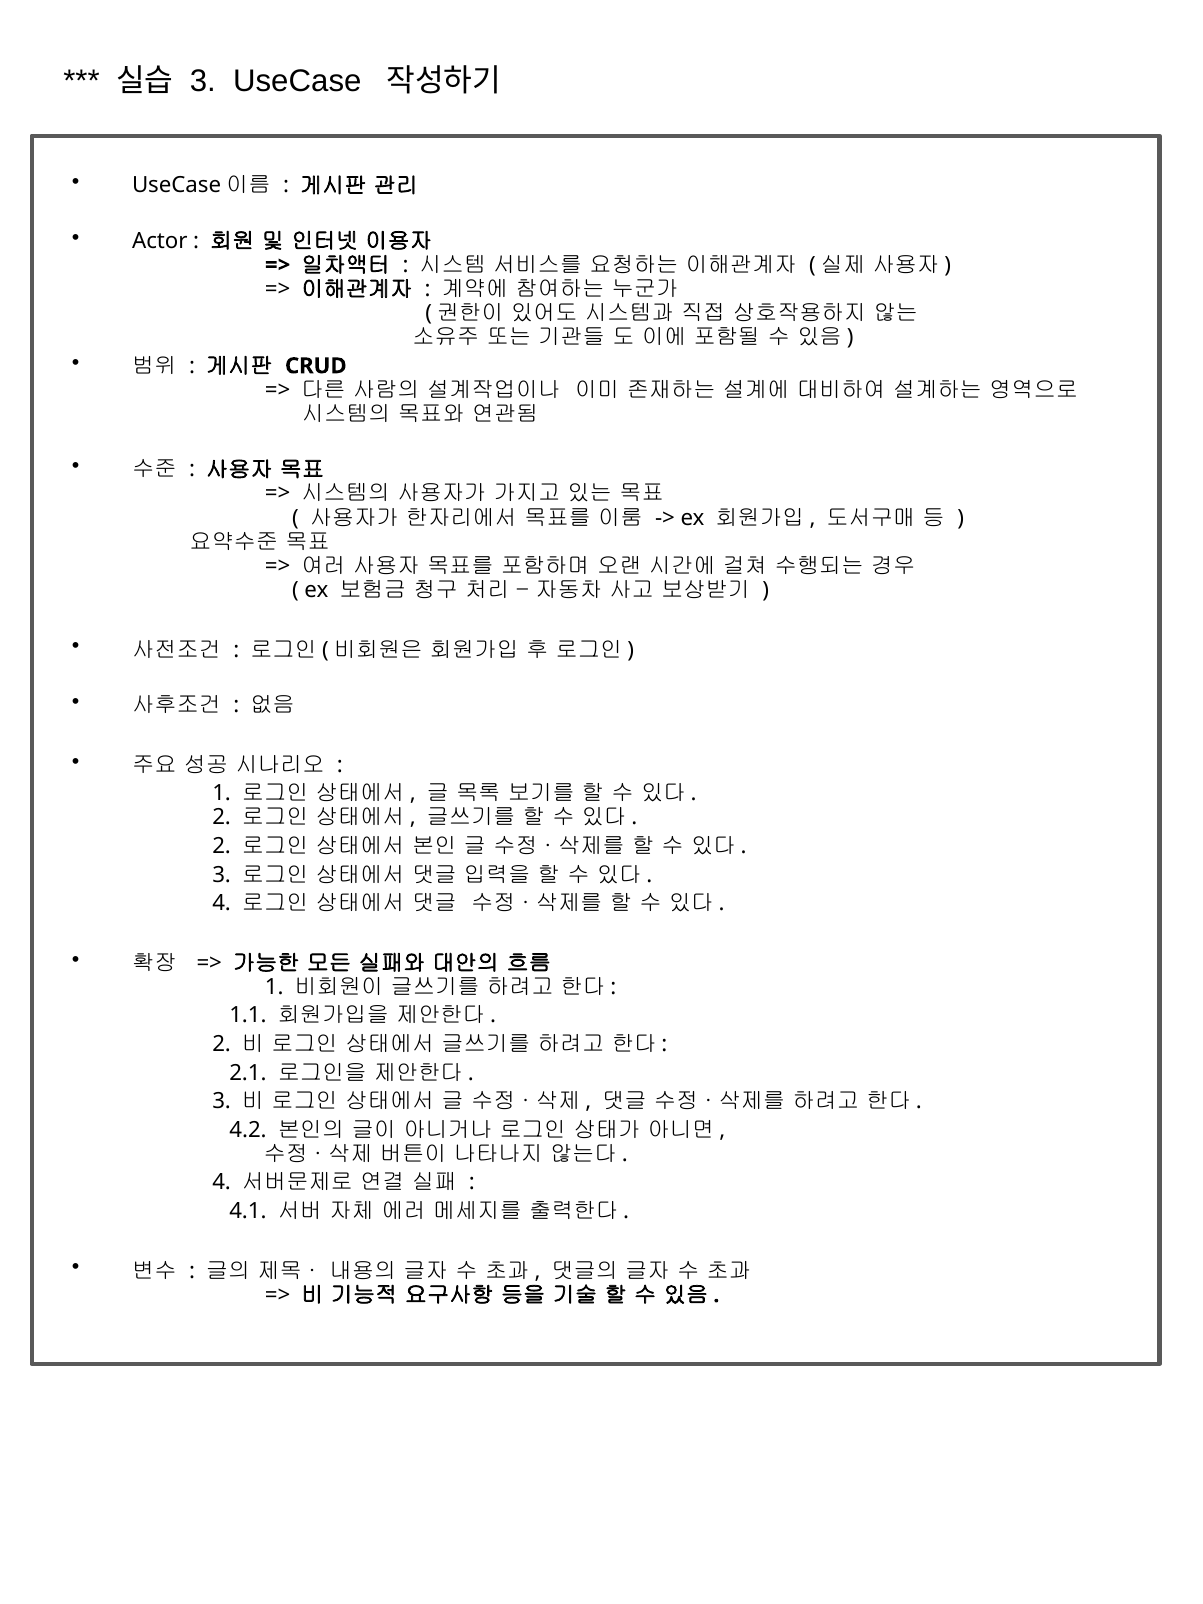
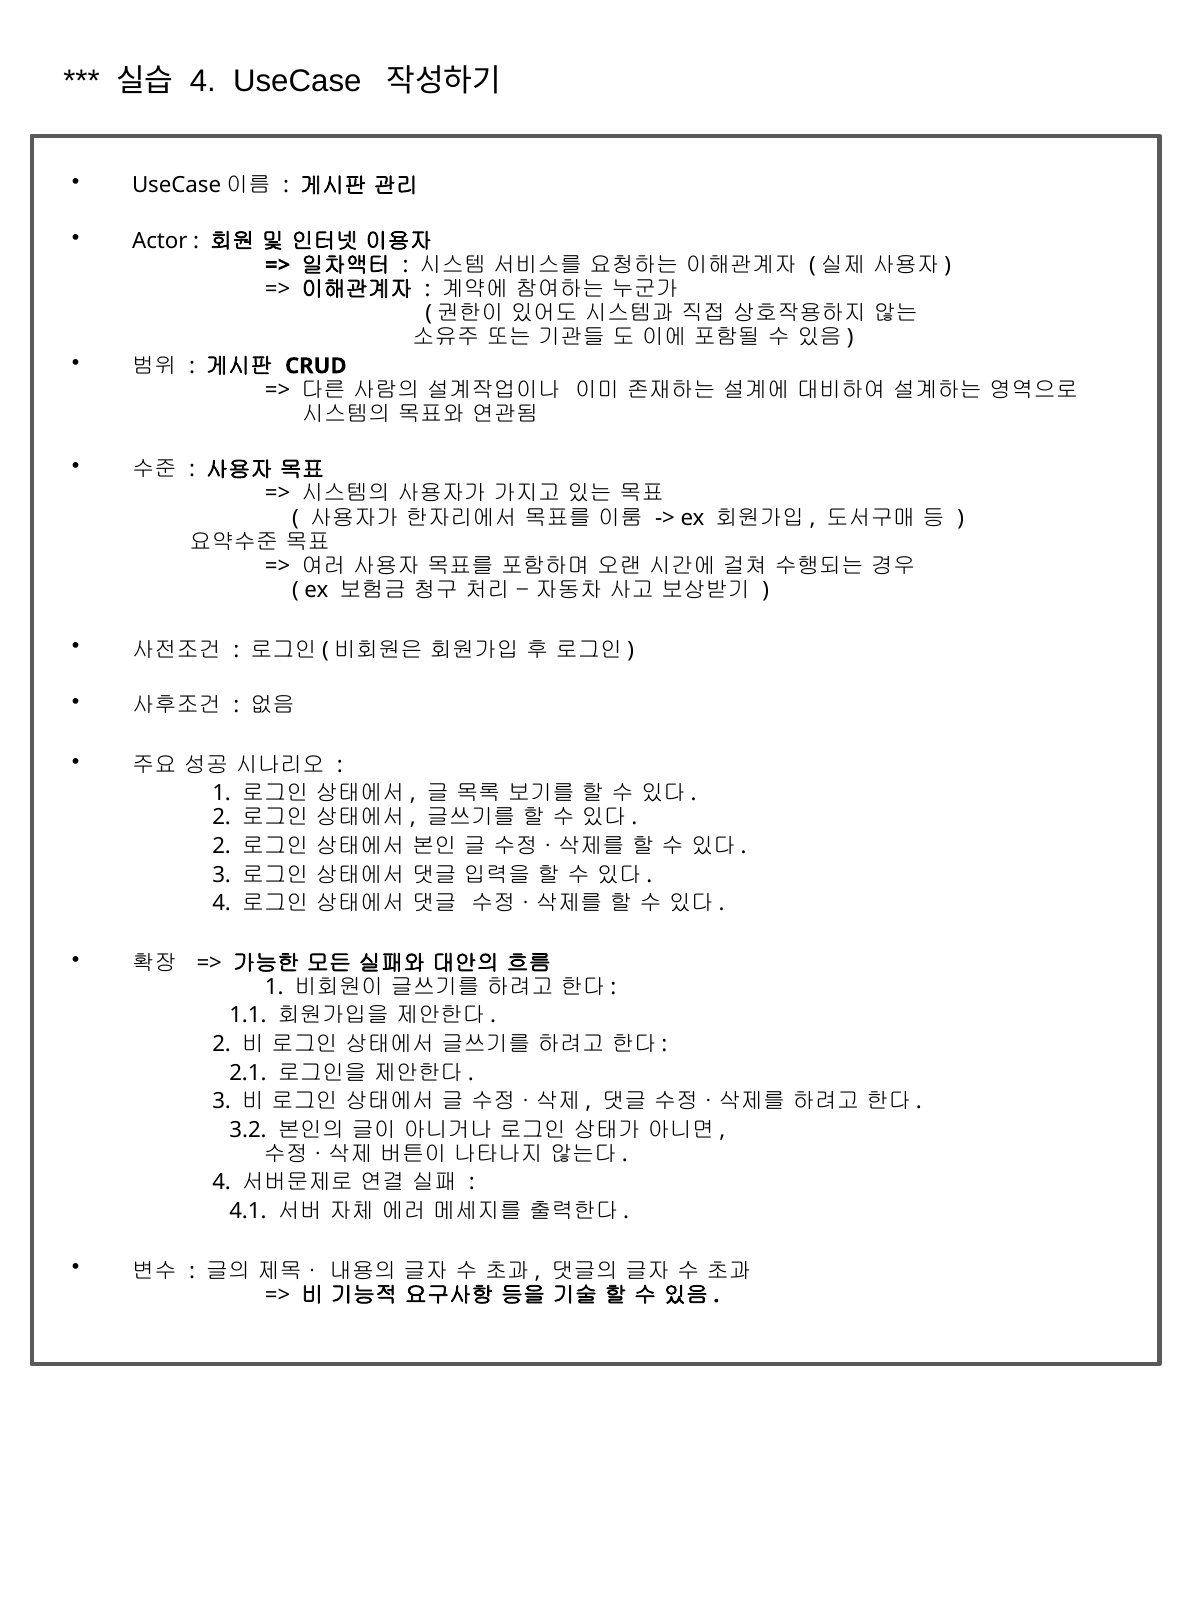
3: 3 -> 4 (203, 82)
4.2: 4.2 -> 3.2 (248, 1130)
